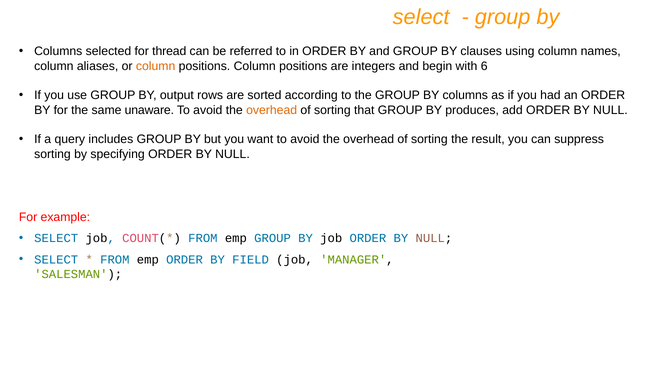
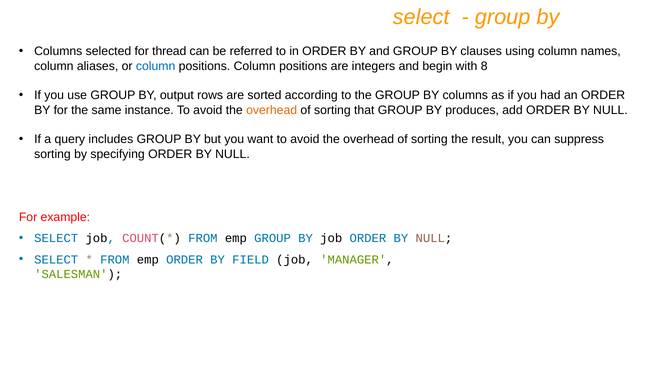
column colour: orange -> blue (156, 66)
6: 6 -> 8 (484, 66)
unaware: unaware -> instance (149, 110)
